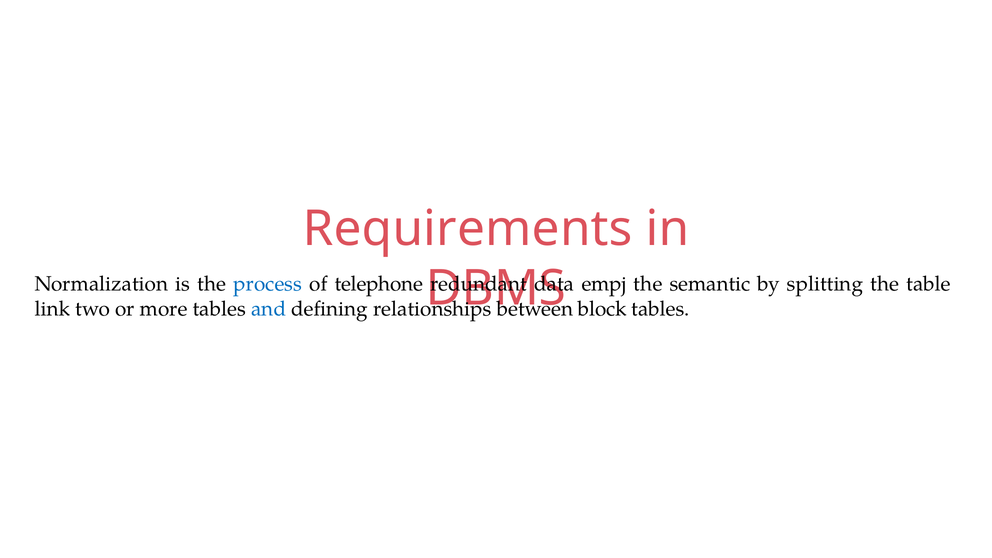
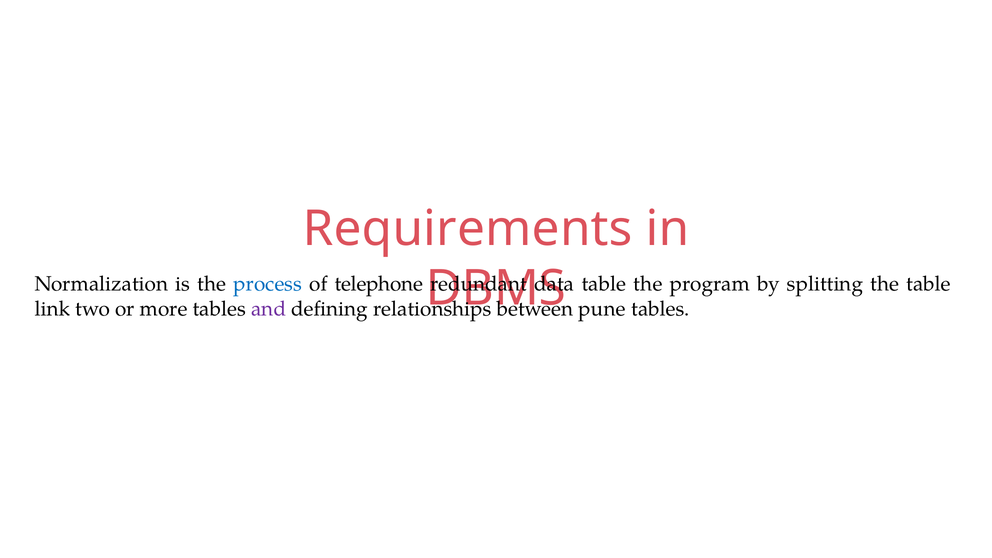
empj: empj -> table (604, 284)
semantic: semantic -> program (710, 284)
and colour: blue -> purple (269, 309)
block: block -> pune (602, 309)
